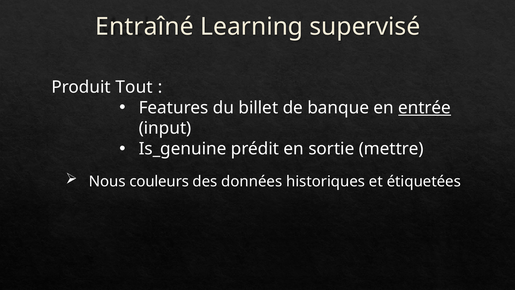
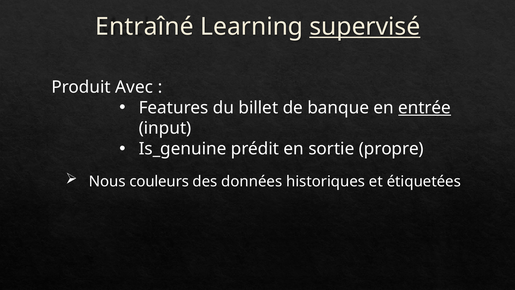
supervisé underline: none -> present (365, 27)
Tout: Tout -> Avec (134, 87)
mettre: mettre -> propre (391, 149)
